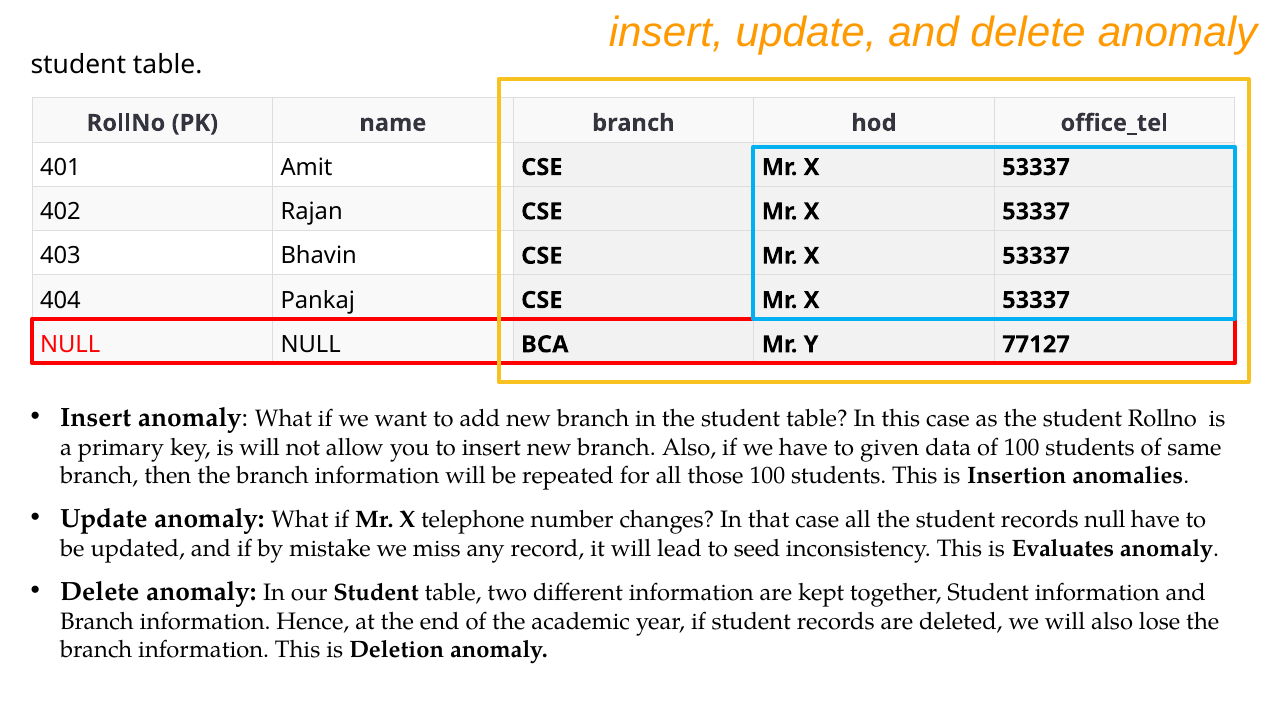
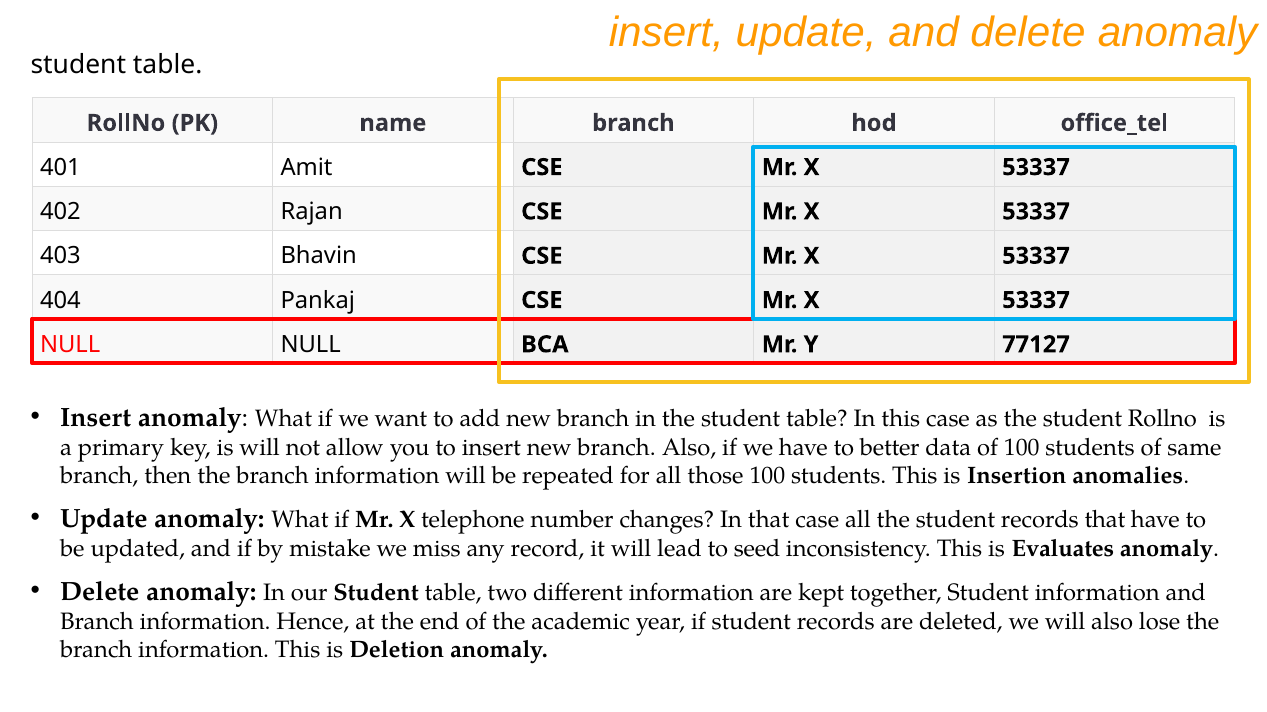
given: given -> better (890, 448)
records null: null -> that (1105, 520)
